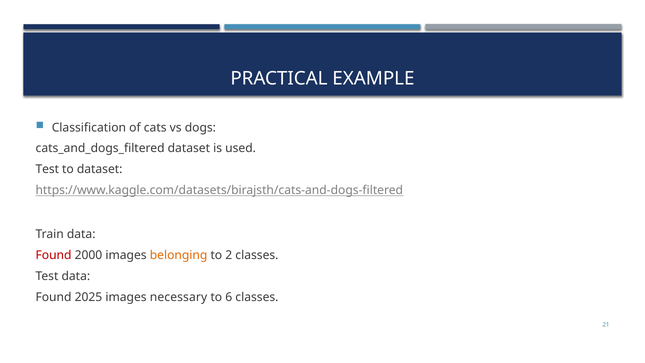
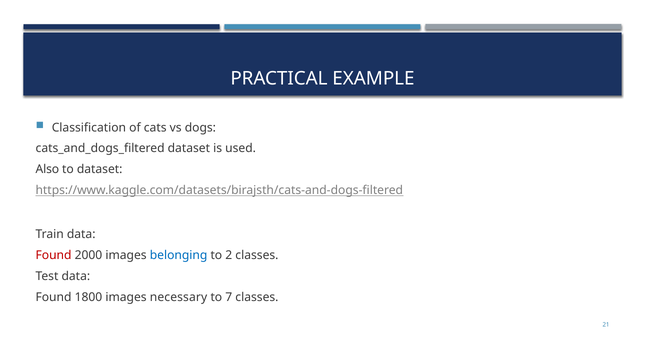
Test: Test -> Also (47, 169)
belonging colour: orange -> blue (179, 255)
2025: 2025 -> 1800 (88, 297)
6: 6 -> 7 (229, 297)
